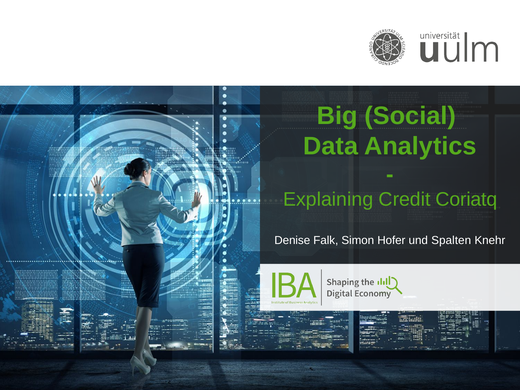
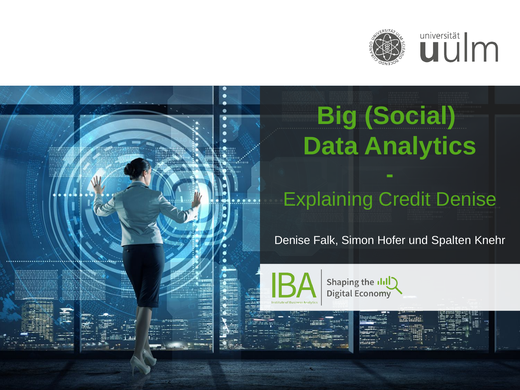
Credit Coriatq: Coriatq -> Denise (466, 199)
